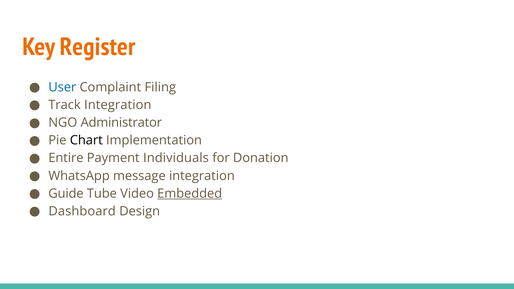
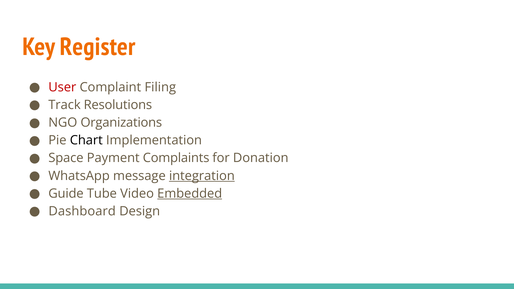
User colour: blue -> red (62, 87)
Track Integration: Integration -> Resolutions (118, 105)
Administrator: Administrator -> Organizations (121, 123)
Entire: Entire -> Space (66, 158)
Individuals: Individuals -> Complaints (176, 158)
integration underline: none -> present (202, 176)
